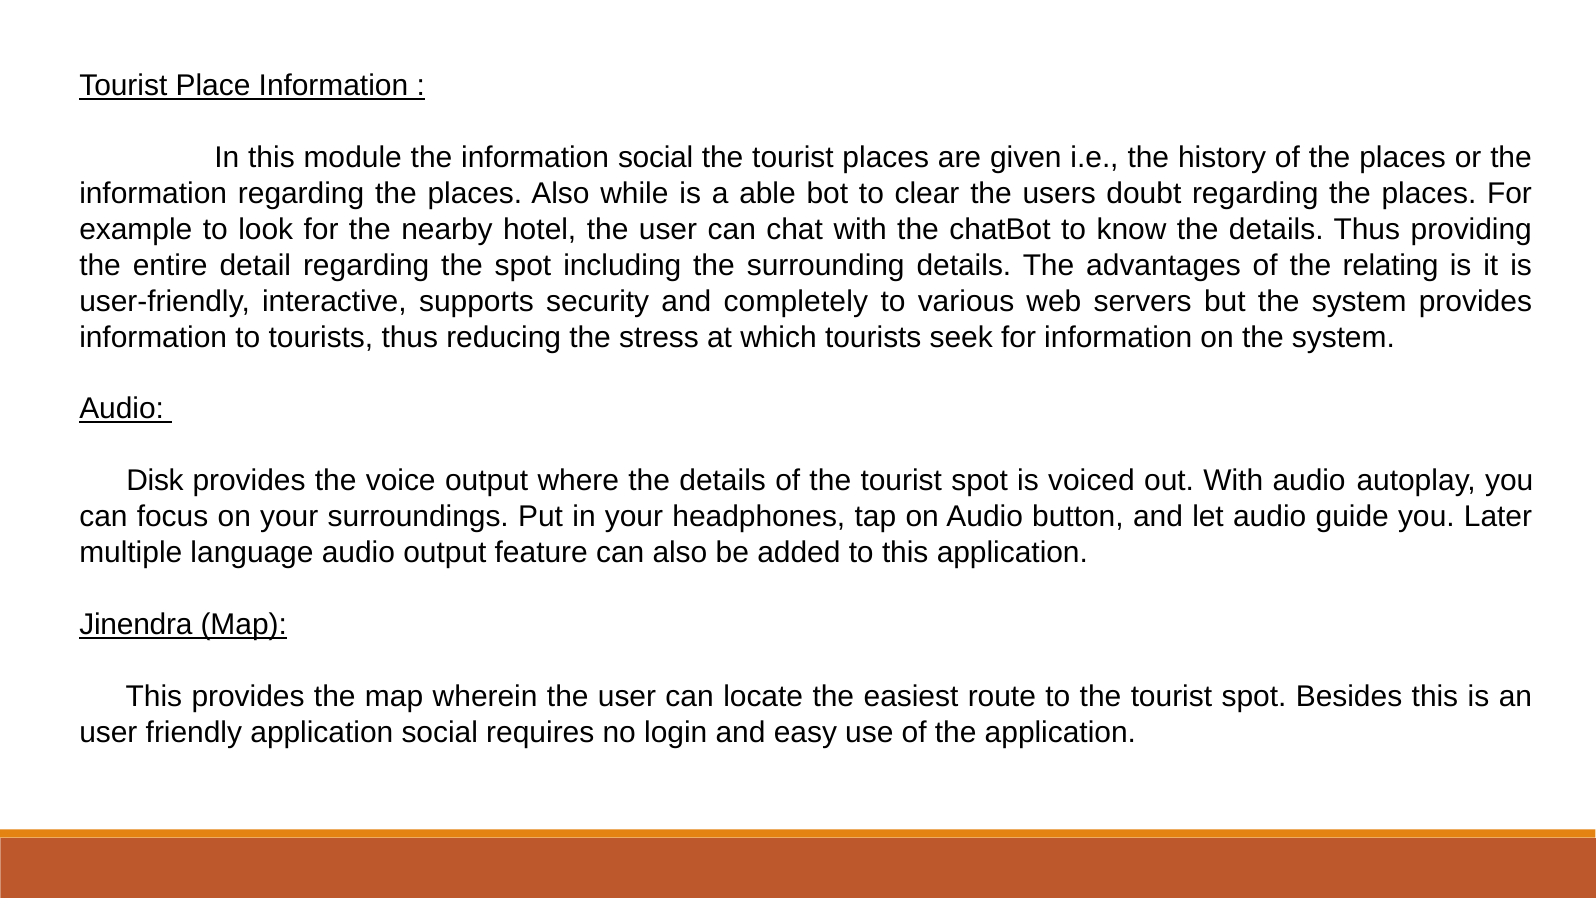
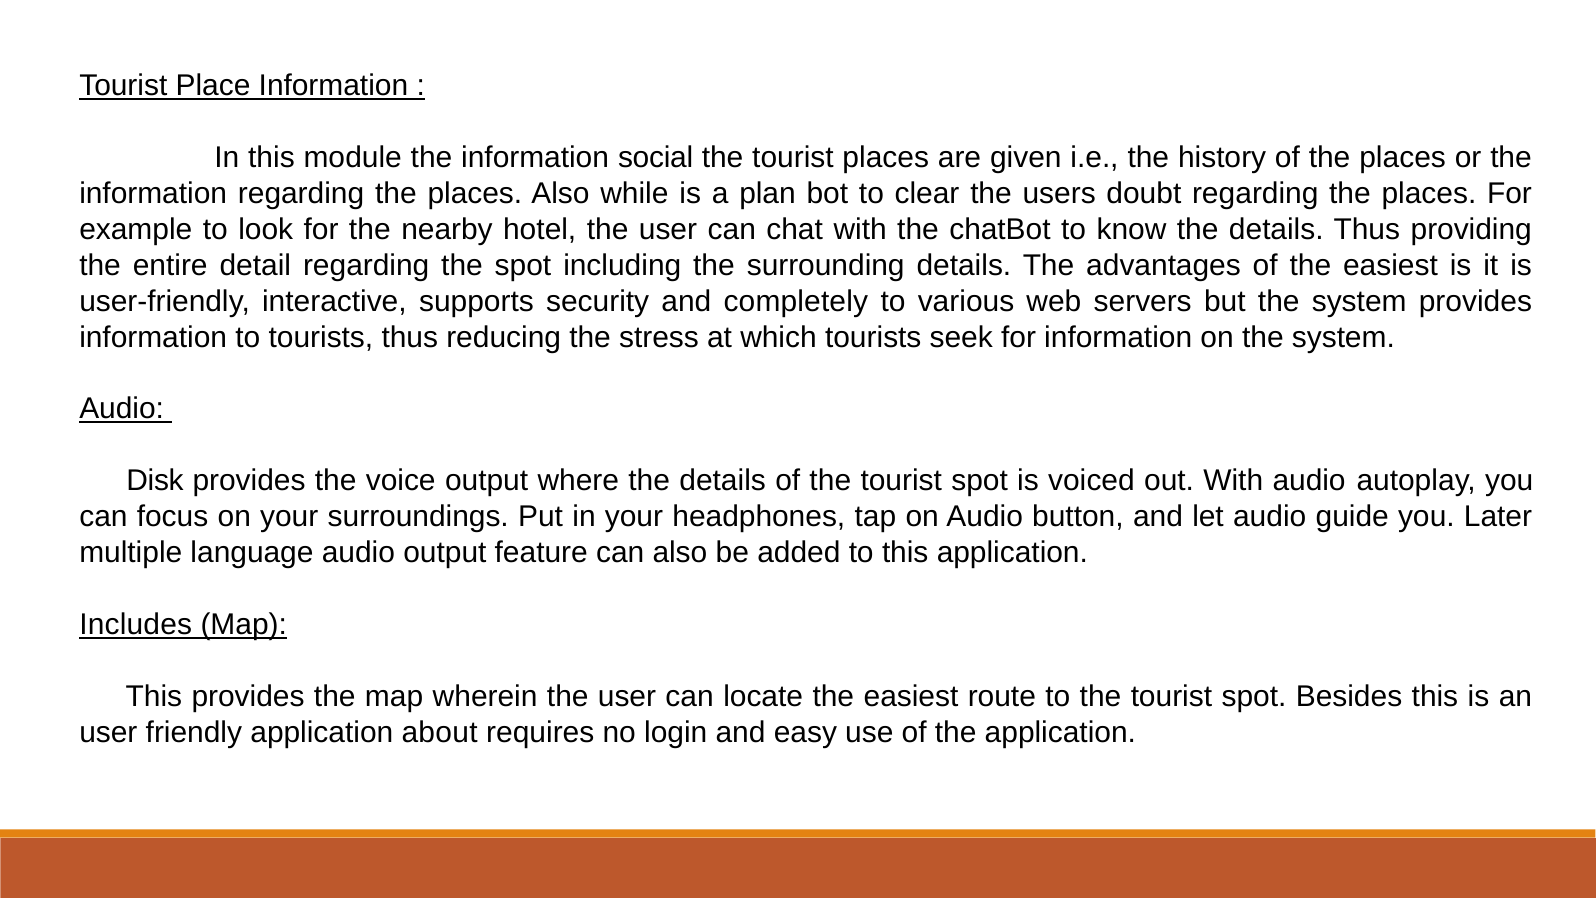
able: able -> plan (767, 193)
of the relating: relating -> easiest (1390, 265)
Jinendra: Jinendra -> Includes (136, 624)
application social: social -> about (440, 732)
